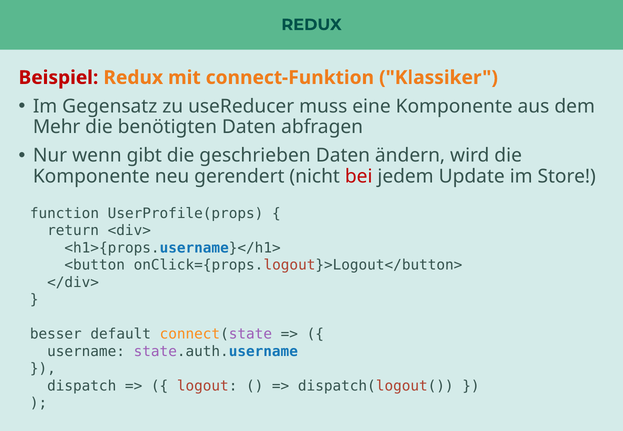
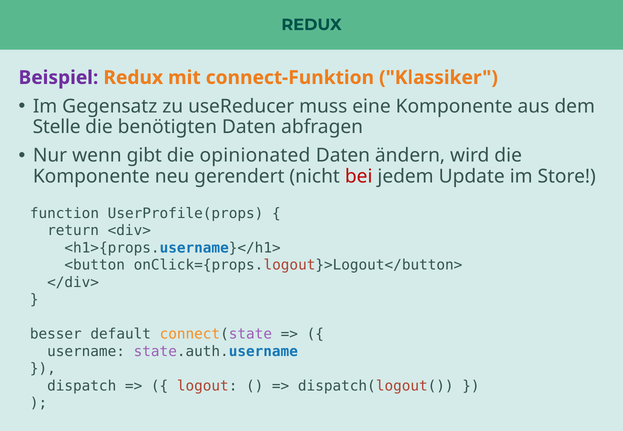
Beispiel colour: red -> purple (58, 78)
Mehr: Mehr -> Stelle (57, 127)
geschrieben: geschrieben -> opinionated (255, 156)
